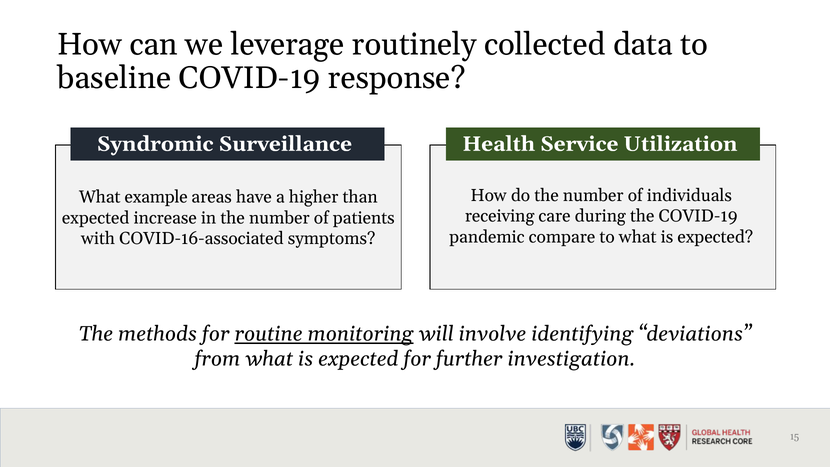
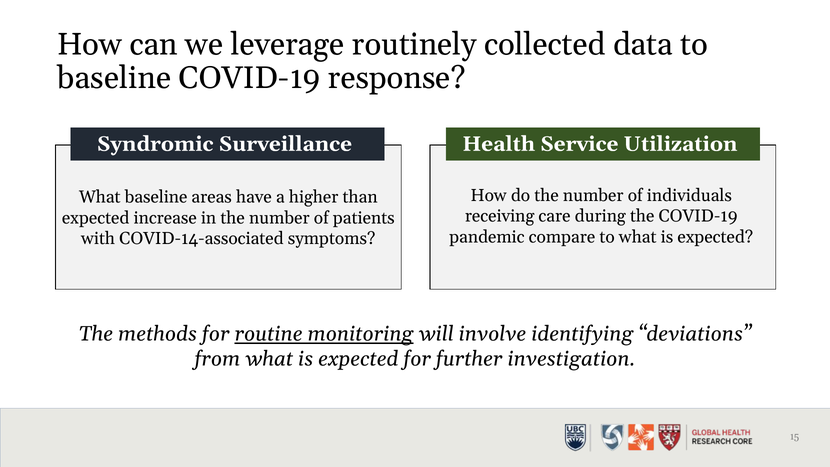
What example: example -> baseline (156, 197)
COVID-16-associated: COVID-16-associated -> COVID-14-associated (201, 239)
